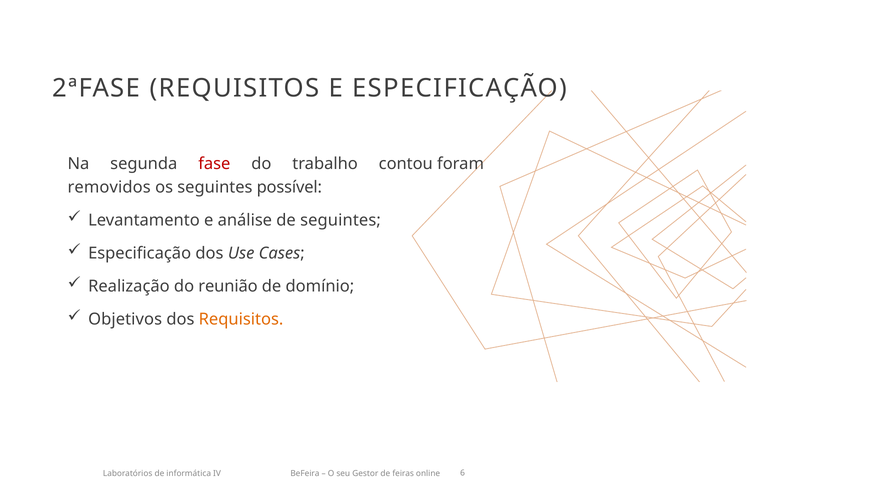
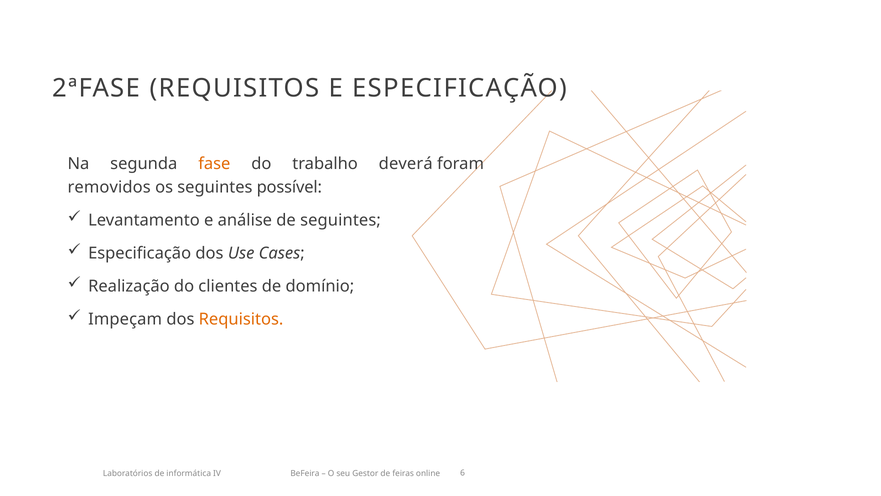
fase colour: red -> orange (214, 163)
contou: contou -> deverá (406, 163)
reunião: reunião -> clientes (228, 286)
Objetivos: Objetivos -> Impeçam (125, 319)
